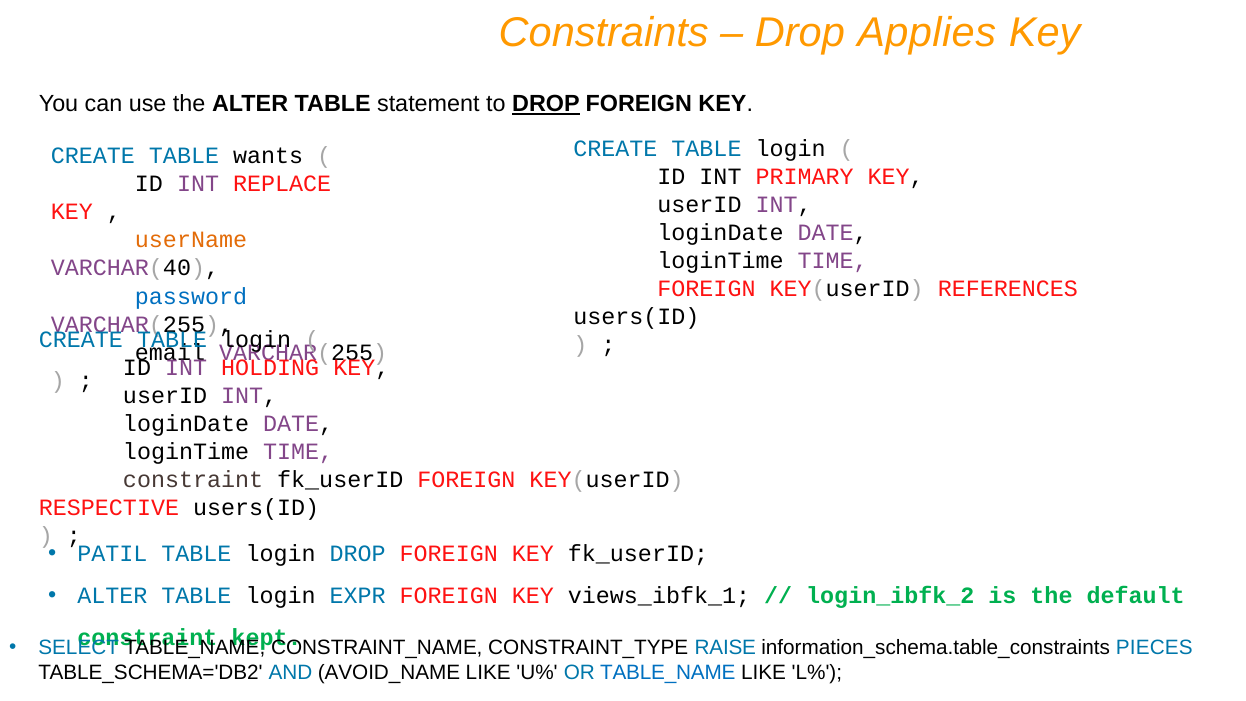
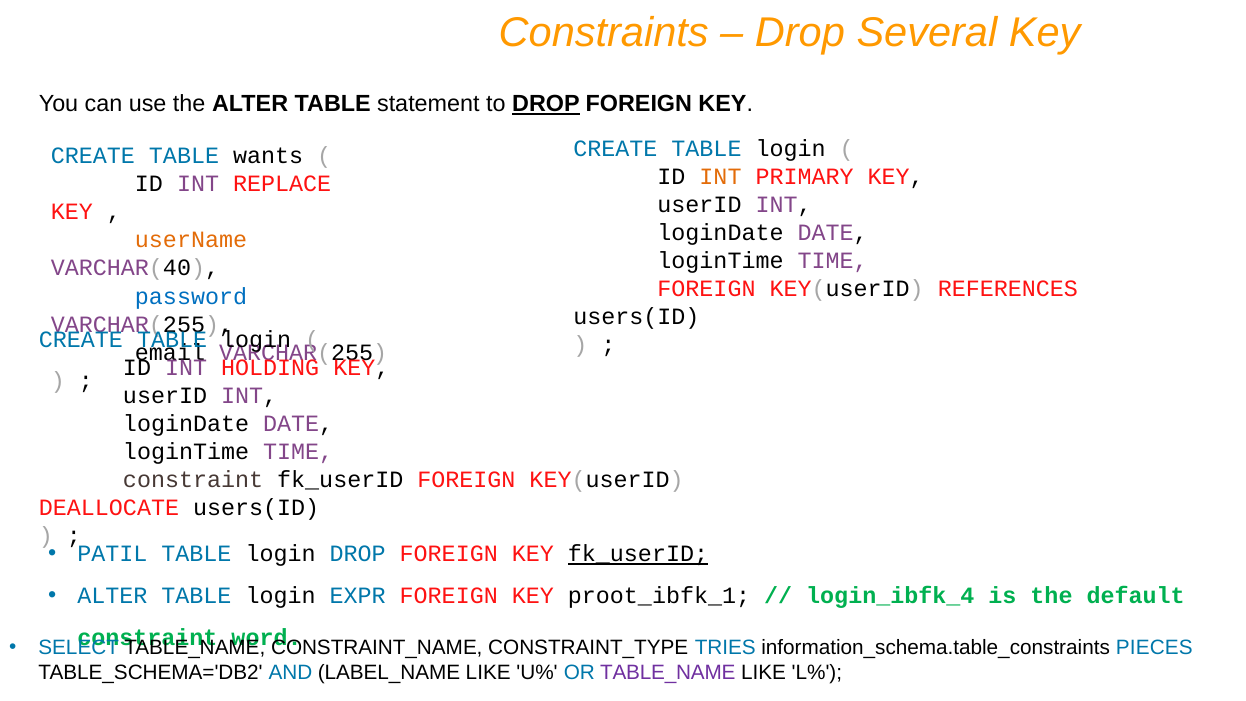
Applies: Applies -> Several (927, 32)
INT colour: black -> orange (720, 176)
RESPECTIVE: RESPECTIVE -> DEALLOCATE (109, 508)
fk_userID underline: none -> present (638, 554)
views_ibfk_1: views_ibfk_1 -> proot_ibfk_1 (659, 596)
login_ibfk_2: login_ibfk_2 -> login_ibfk_4 (890, 596)
kept: kept -> word (267, 638)
RAISE: RAISE -> TRIES (725, 648)
AVOID_NAME: AVOID_NAME -> LABEL_NAME (389, 673)
TABLE_NAME colour: blue -> purple (668, 673)
